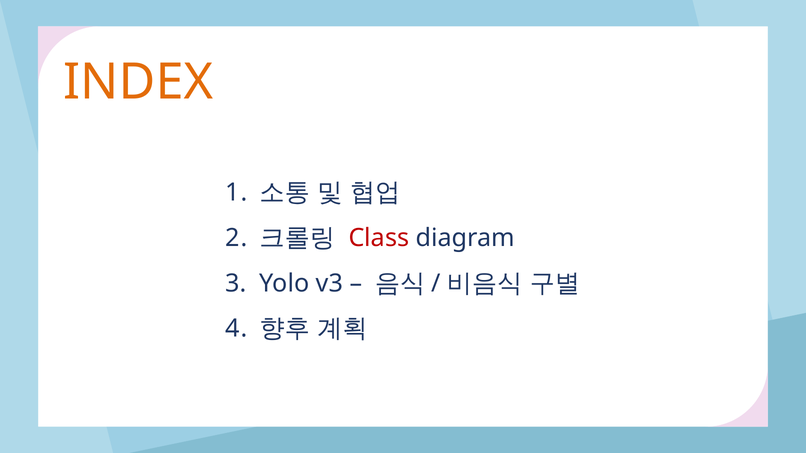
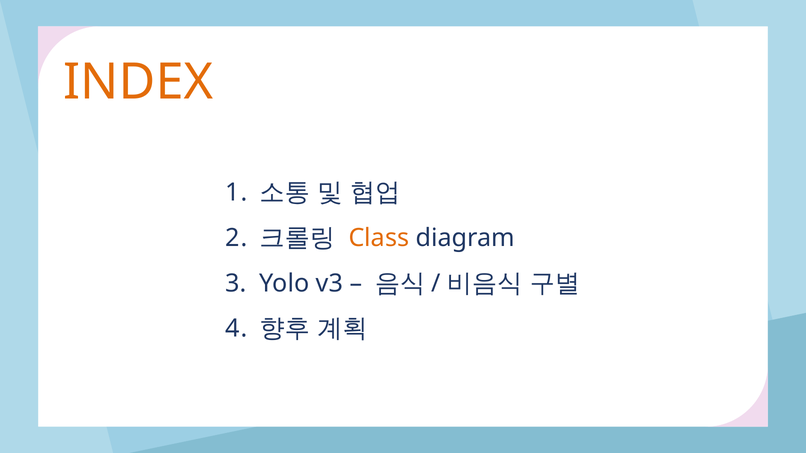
Class colour: red -> orange (379, 238)
